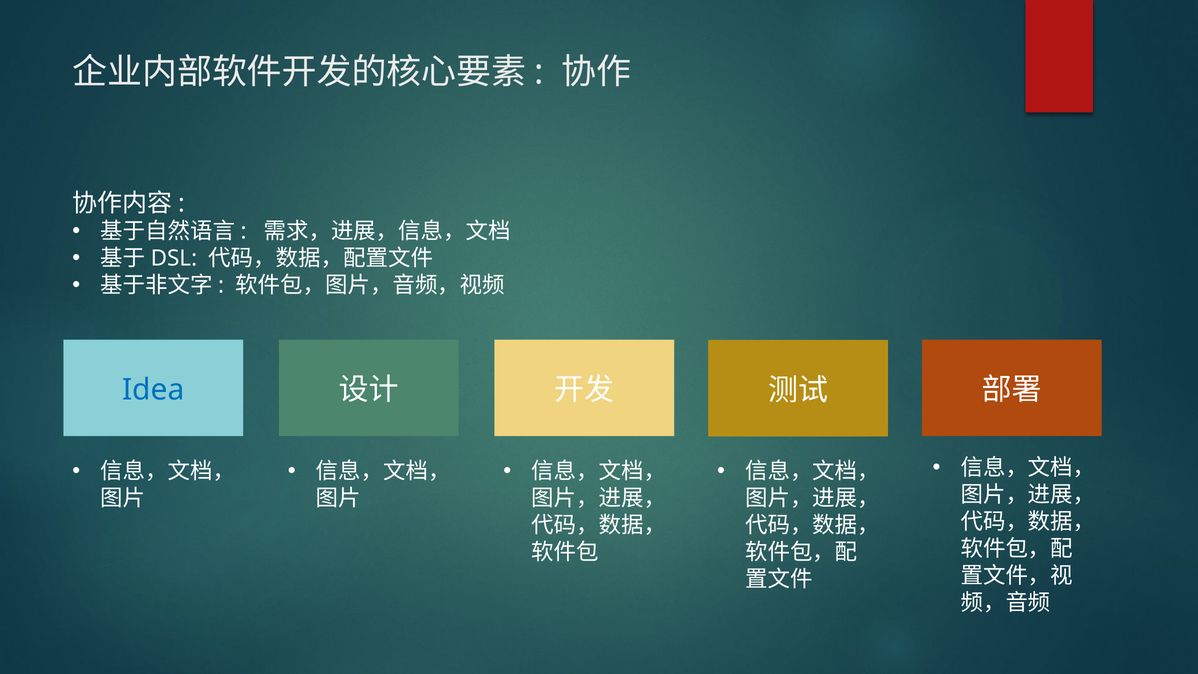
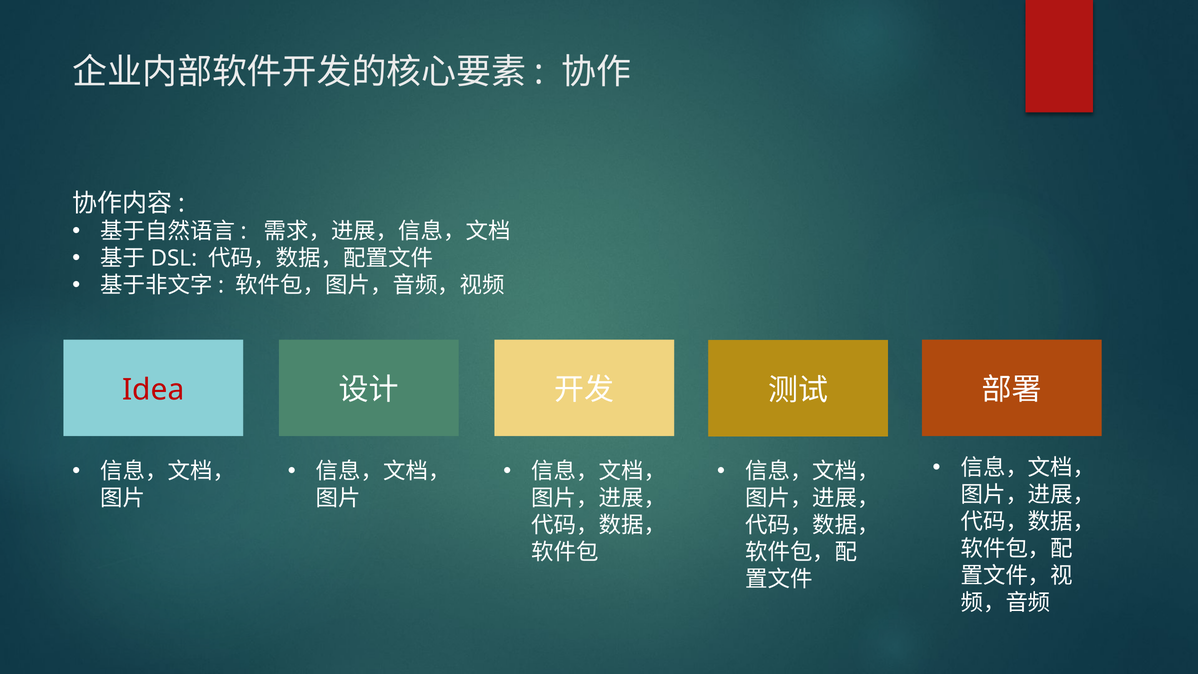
Idea colour: blue -> red (153, 390)
